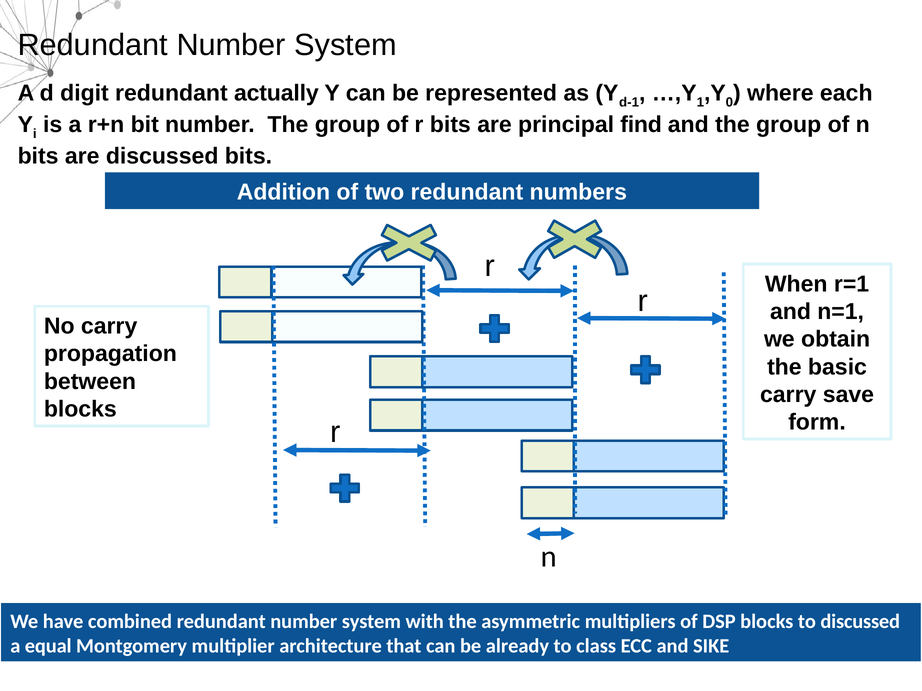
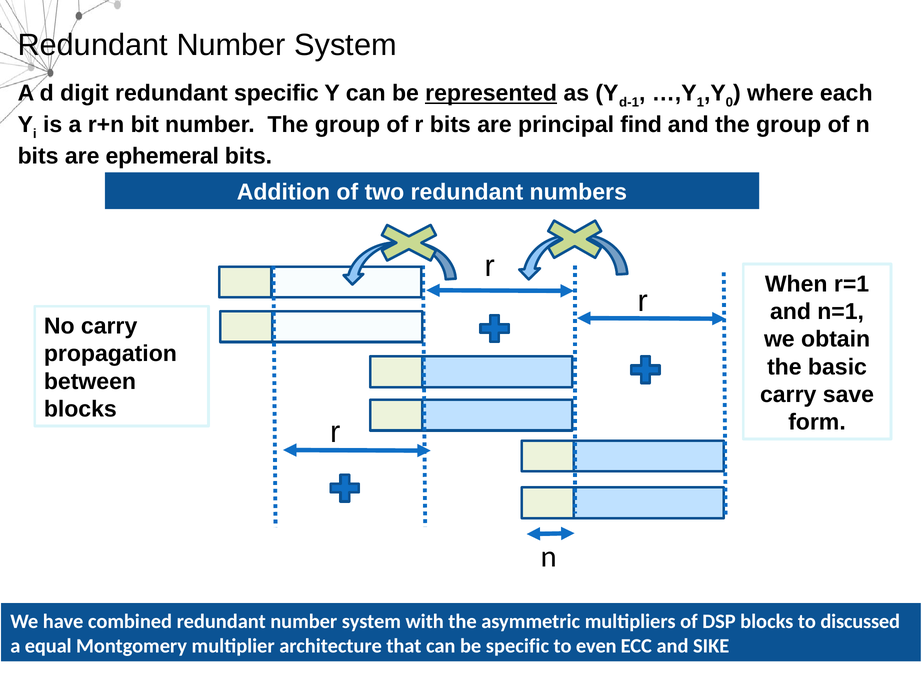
redundant actually: actually -> specific (276, 93)
represented underline: none -> present (491, 93)
are discussed: discussed -> ephemeral (162, 156)
be already: already -> specific (517, 646)
class: class -> even (596, 646)
